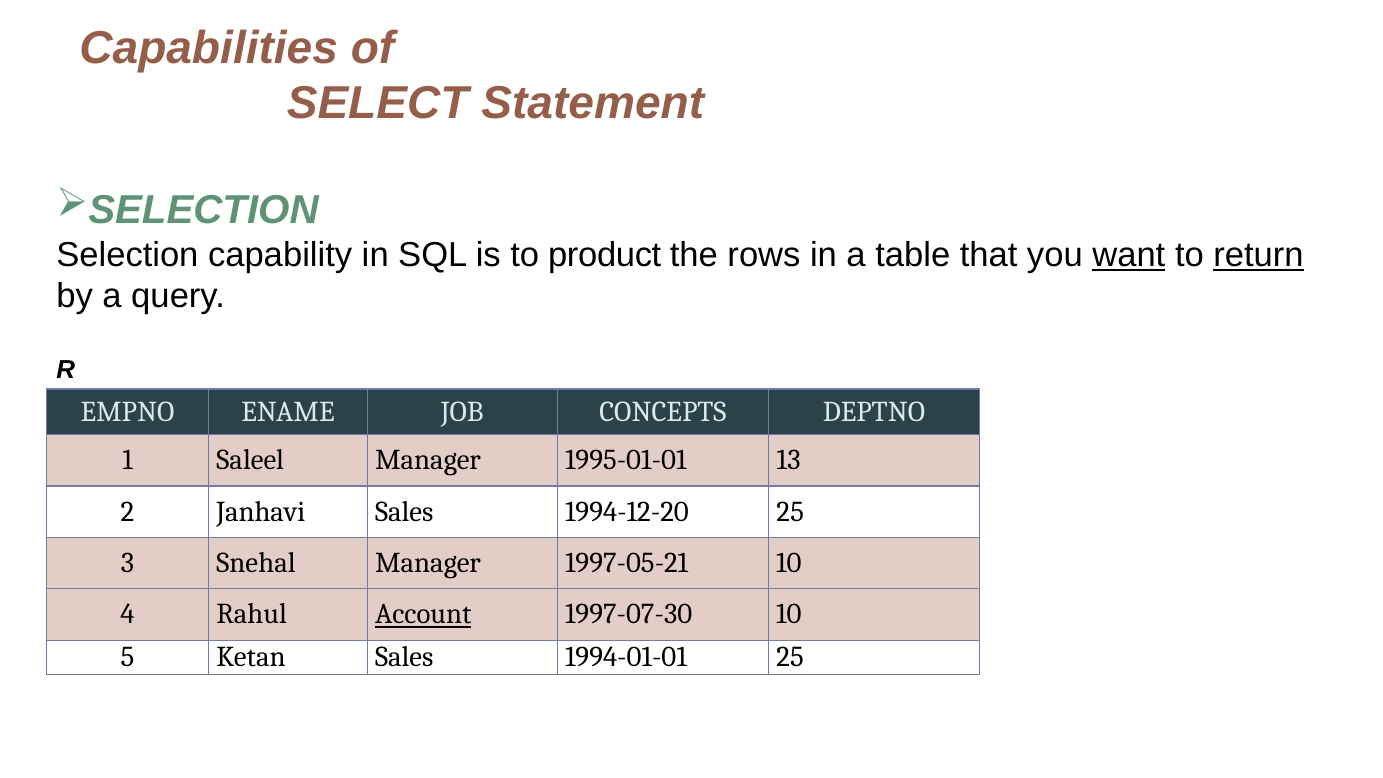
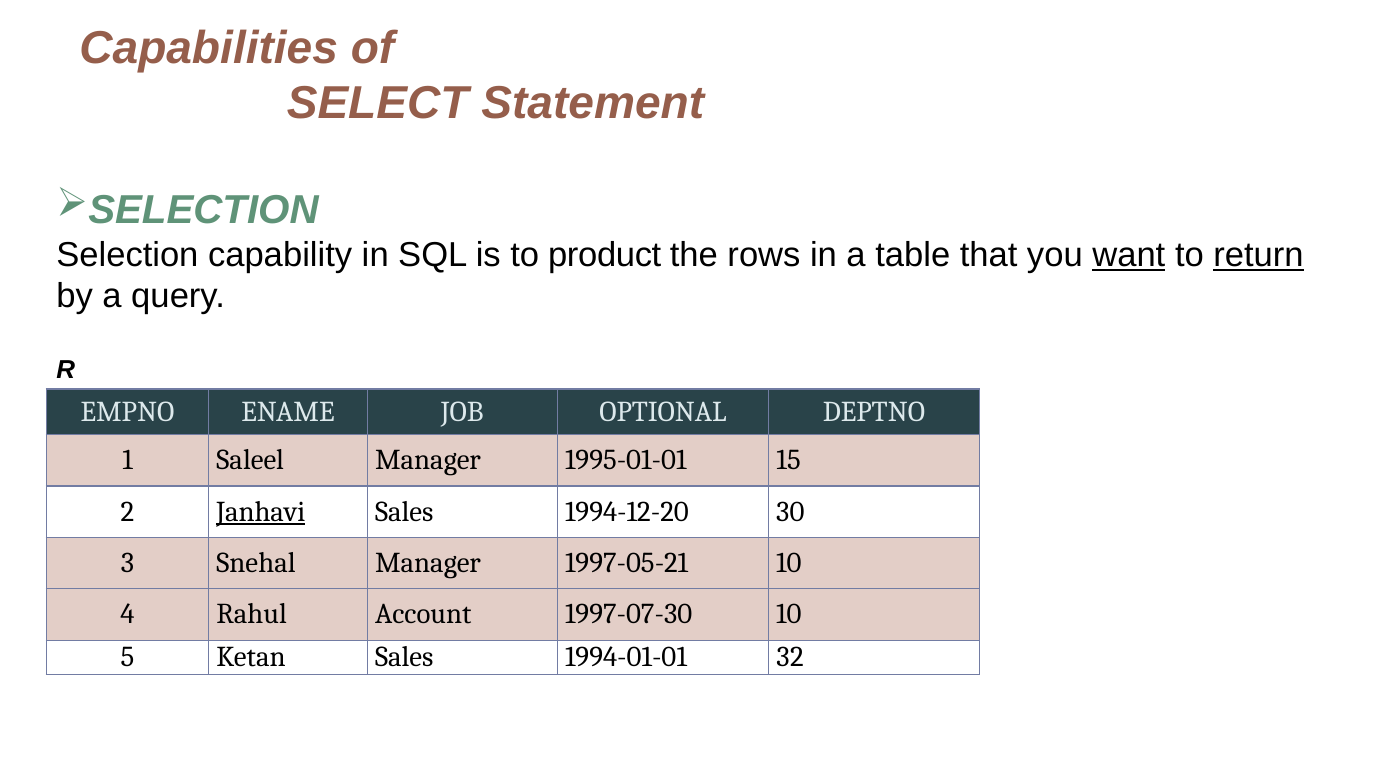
CONCEPTS: CONCEPTS -> OPTIONAL (663, 412)
13: 13 -> 15 (789, 460)
Janhavi underline: none -> present (261, 511)
1994-12-20 25: 25 -> 30 (790, 511)
Account underline: present -> none (423, 614)
1994-01-01 25: 25 -> 32 (790, 657)
